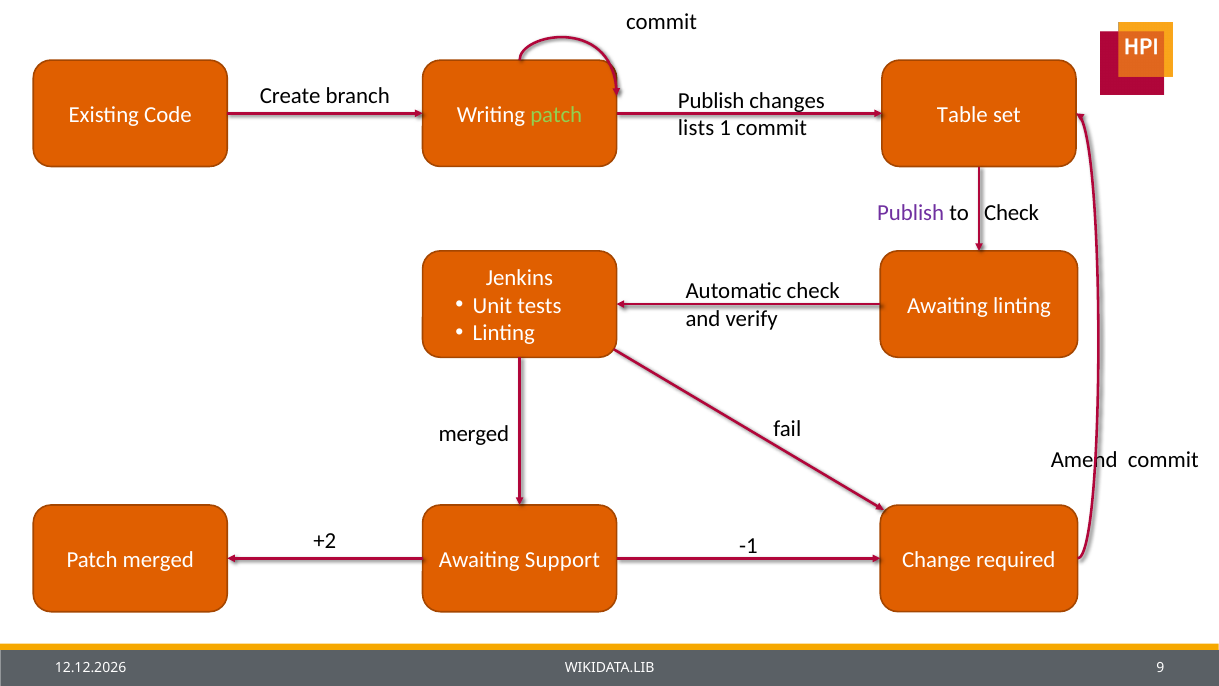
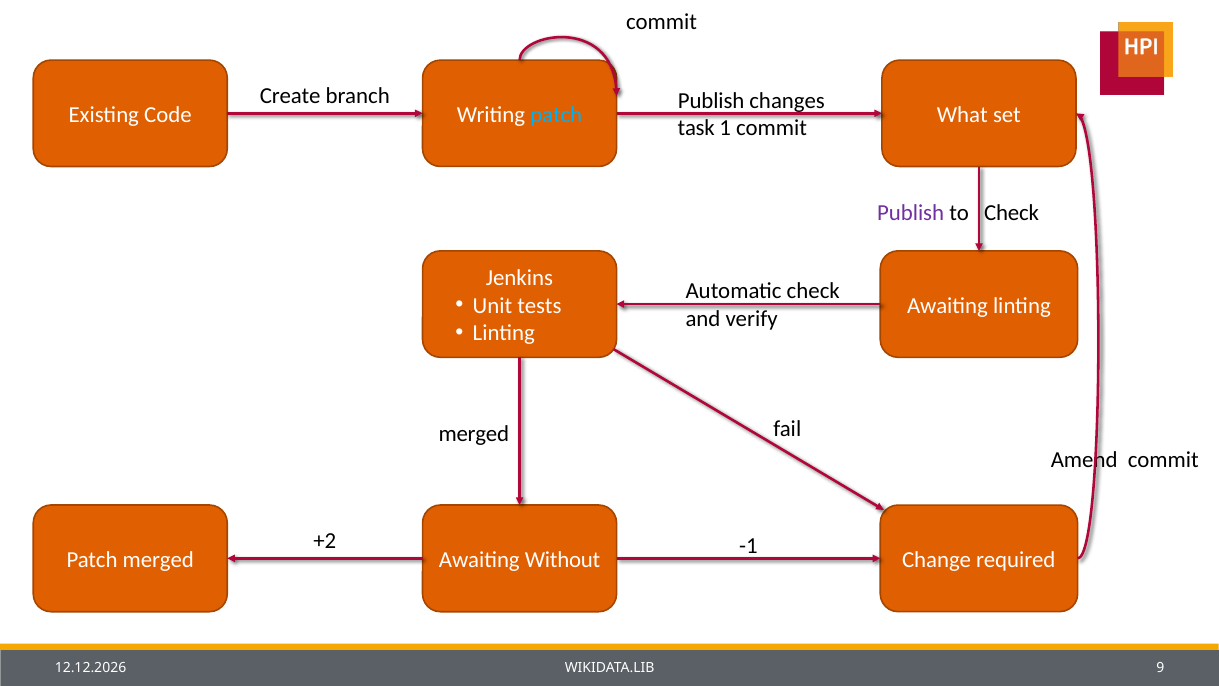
patch colour: light green -> light blue (556, 115)
Table: Table -> What (962, 115)
lists: lists -> task (696, 128)
Support: Support -> Without (563, 560)
